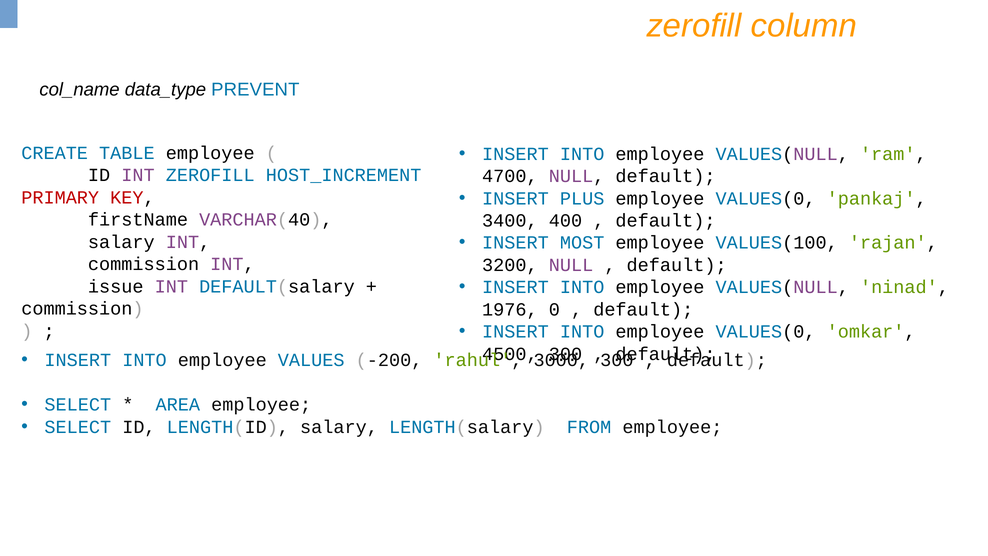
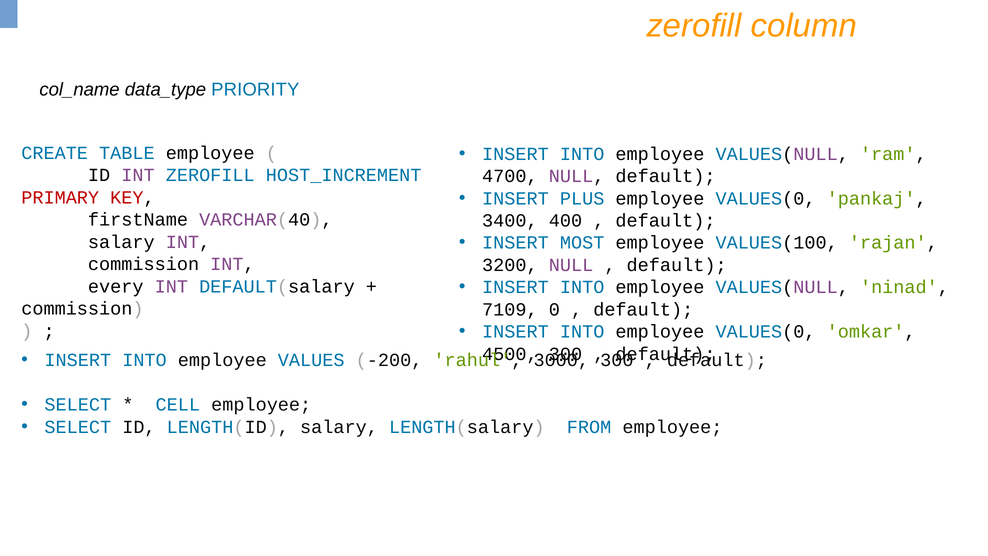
PREVENT: PREVENT -> PRIORITY (255, 90)
issue: issue -> every (116, 286)
1976: 1976 -> 7109 (510, 309)
AREA: AREA -> CELL (178, 404)
